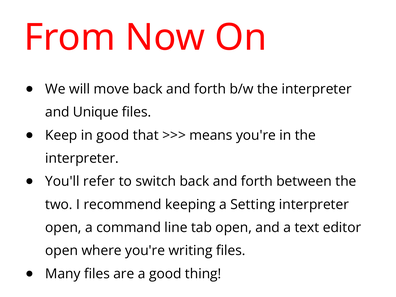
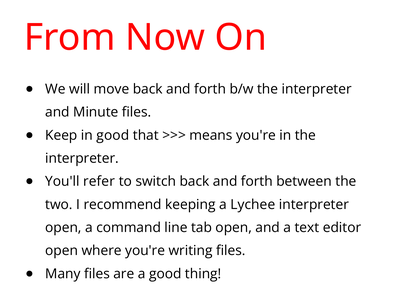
Unique: Unique -> Minute (96, 112)
Setting: Setting -> Lychee (253, 205)
